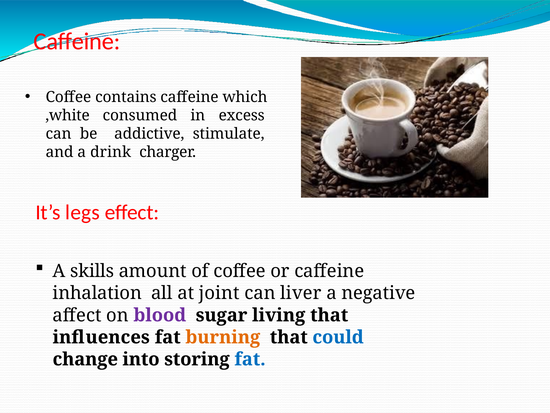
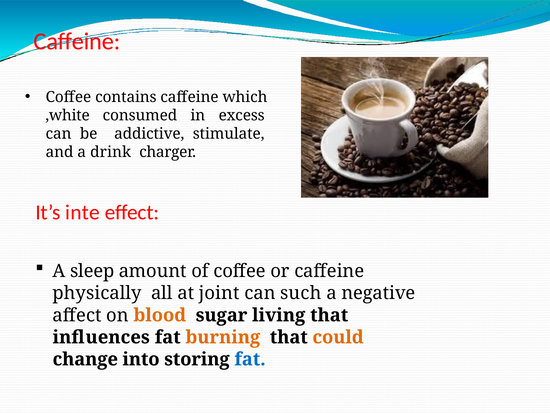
legs: legs -> inte (83, 212)
skills: skills -> sleep (92, 271)
inhalation: inhalation -> physically (97, 293)
liver: liver -> such (301, 293)
blood colour: purple -> orange (160, 315)
could colour: blue -> orange (338, 337)
